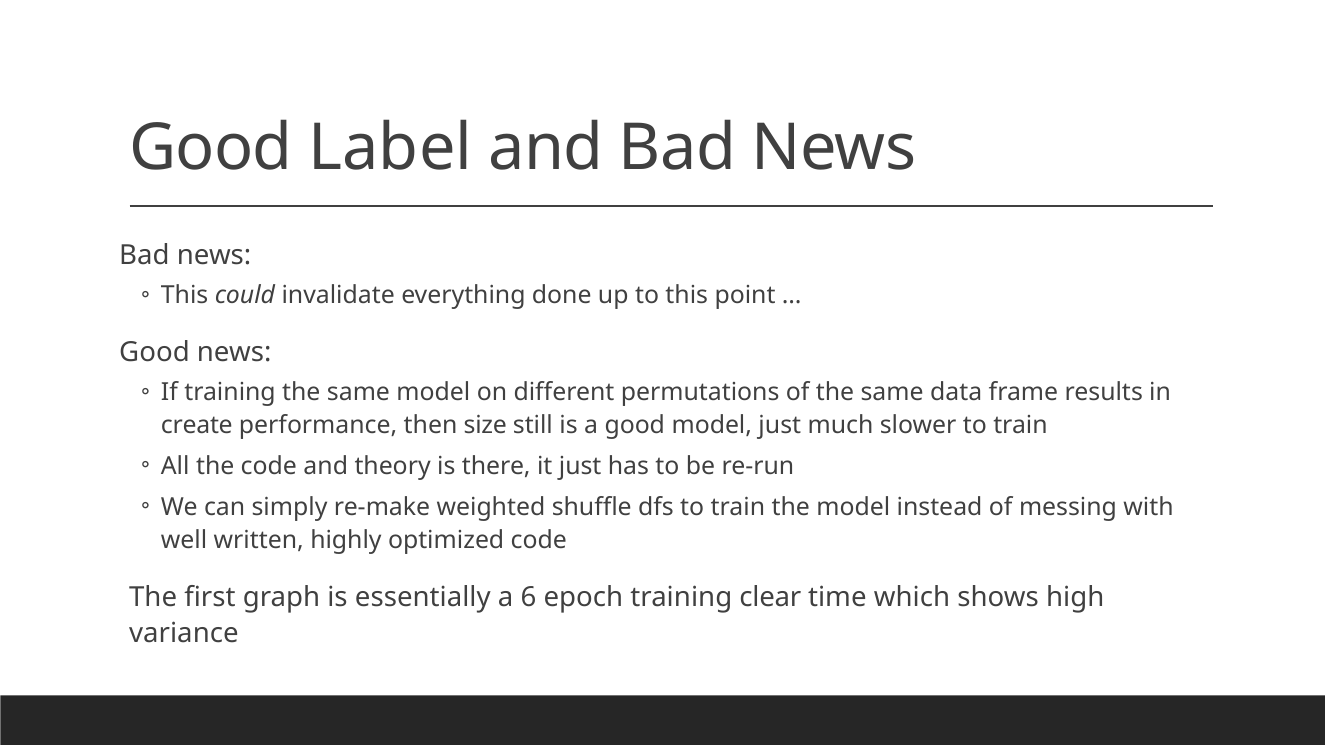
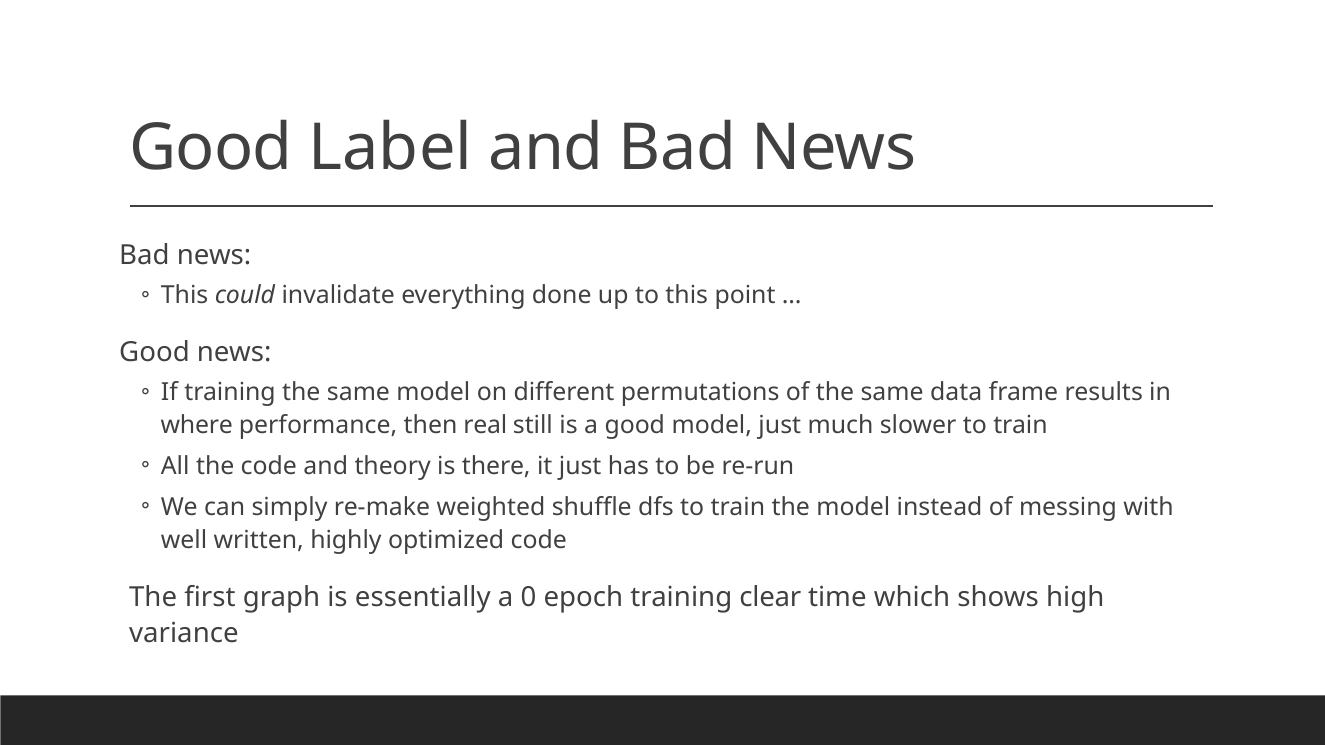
create: create -> where (197, 425)
size: size -> real (485, 425)
6: 6 -> 0 (528, 597)
